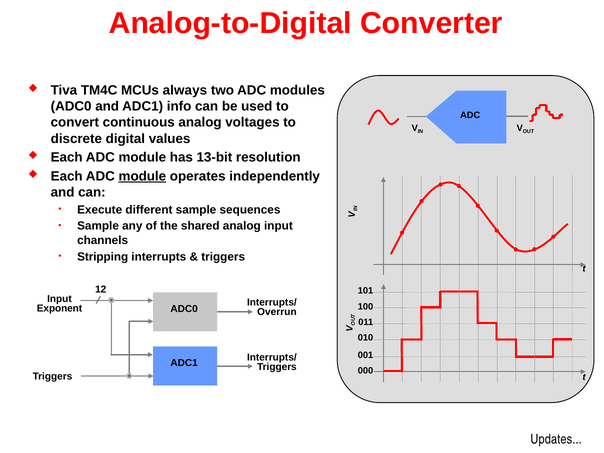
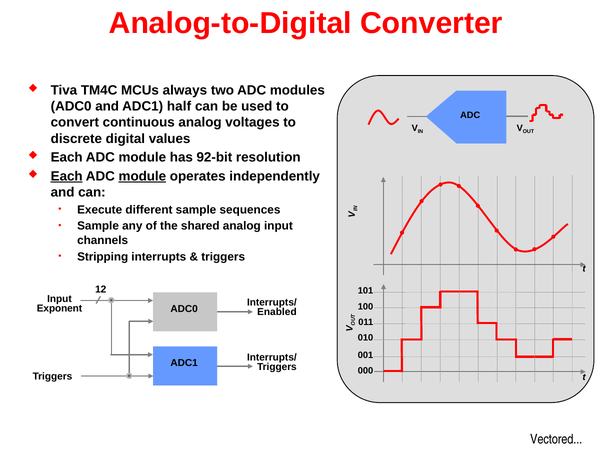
info: info -> half (179, 106)
13-bit: 13-bit -> 92-bit (214, 157)
Each underline: none -> present (67, 176)
Overrun: Overrun -> Enabled (277, 312)
Updates: Updates -> Vectored (556, 439)
